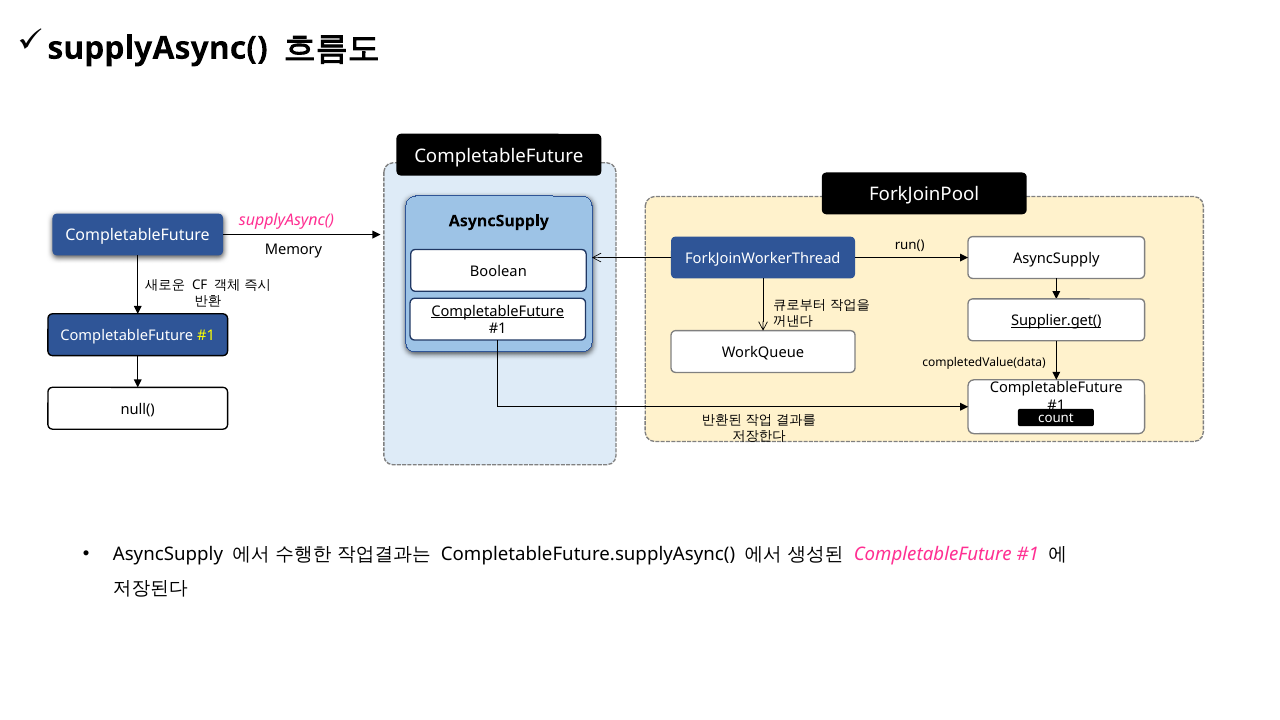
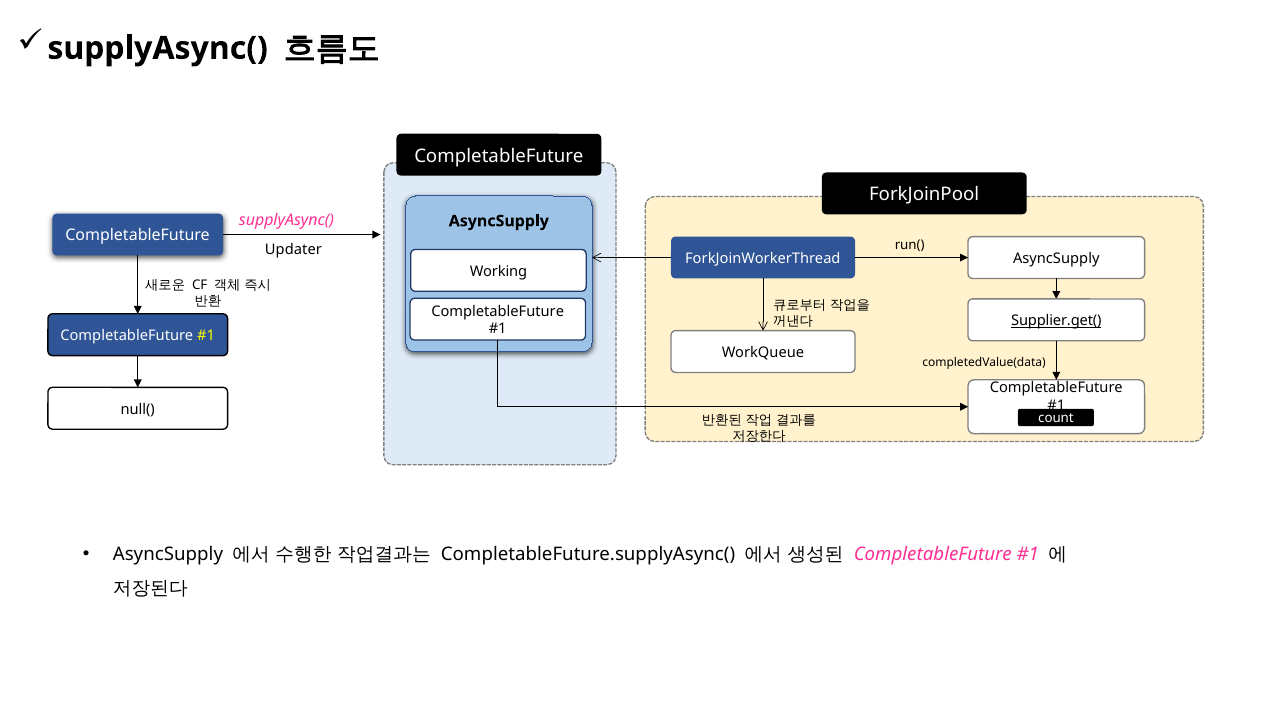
Memory: Memory -> Updater (293, 250)
Boolean: Boolean -> Working (498, 271)
CompletableFuture underline: present -> none (498, 311)
